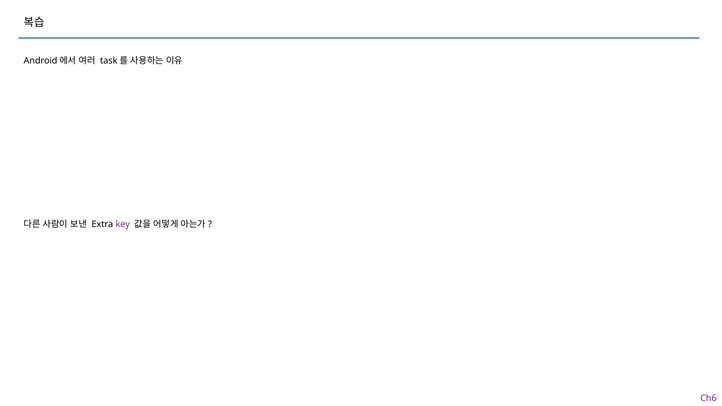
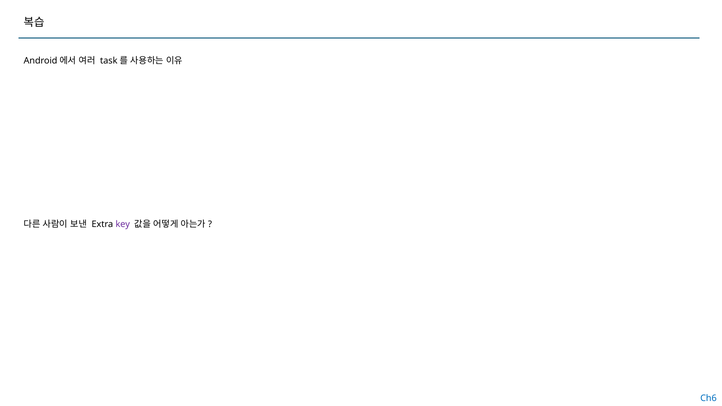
Ch6 colour: purple -> blue (708, 398)
